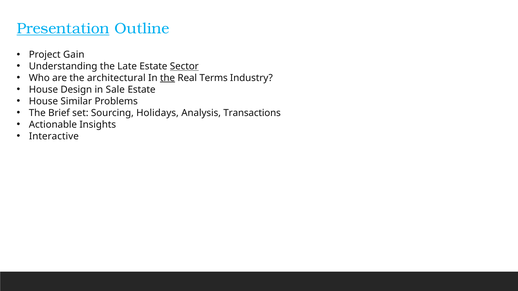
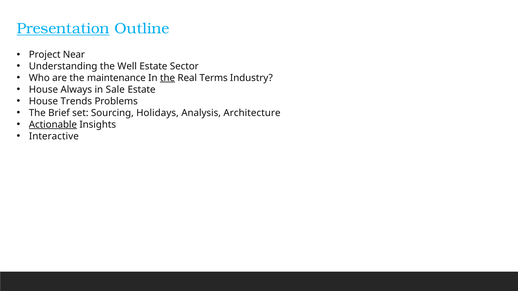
Gain: Gain -> Near (74, 55)
Late: Late -> Well (127, 66)
Sector underline: present -> none (184, 66)
architectural: architectural -> maintenance (116, 78)
Design: Design -> Always (76, 90)
Similar: Similar -> Trends (76, 101)
Transactions: Transactions -> Architecture (252, 113)
Actionable underline: none -> present (53, 125)
